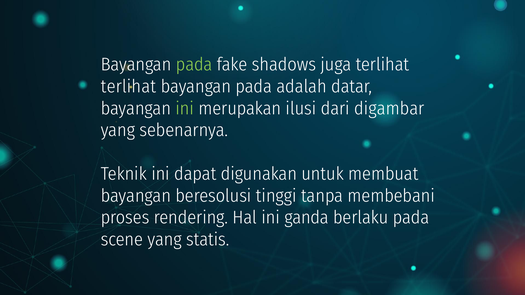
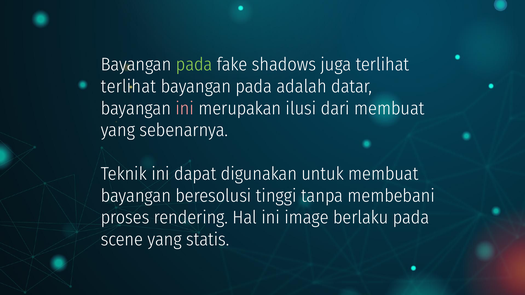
ini colour: light green -> pink (185, 108)
dari digambar: digambar -> membuat (389, 108)
ganda: ganda -> image (307, 218)
